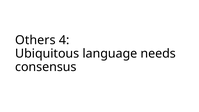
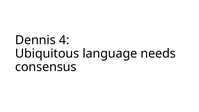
Others: Others -> Dennis (35, 40)
